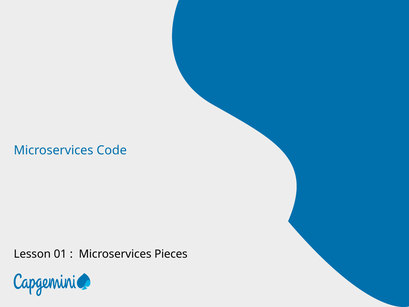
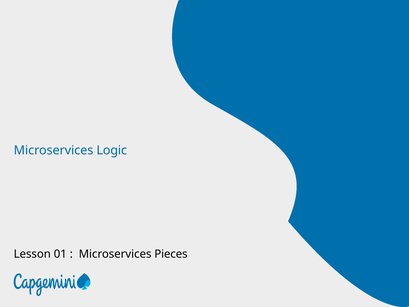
Code: Code -> Logic (112, 150)
